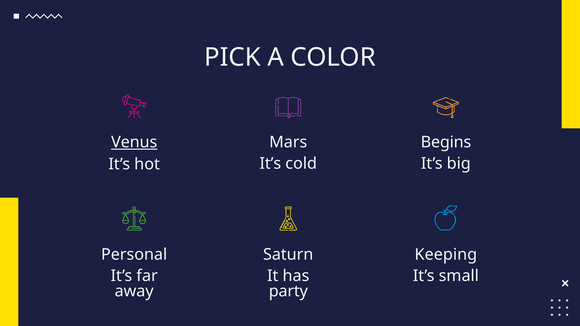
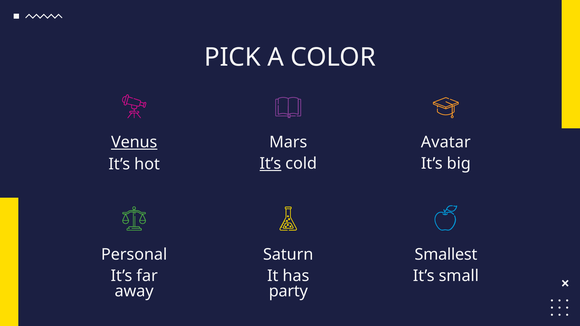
Begins: Begins -> Avatar (446, 142)
It’s underline: none -> present (270, 164)
Keeping: Keeping -> Smallest (446, 255)
